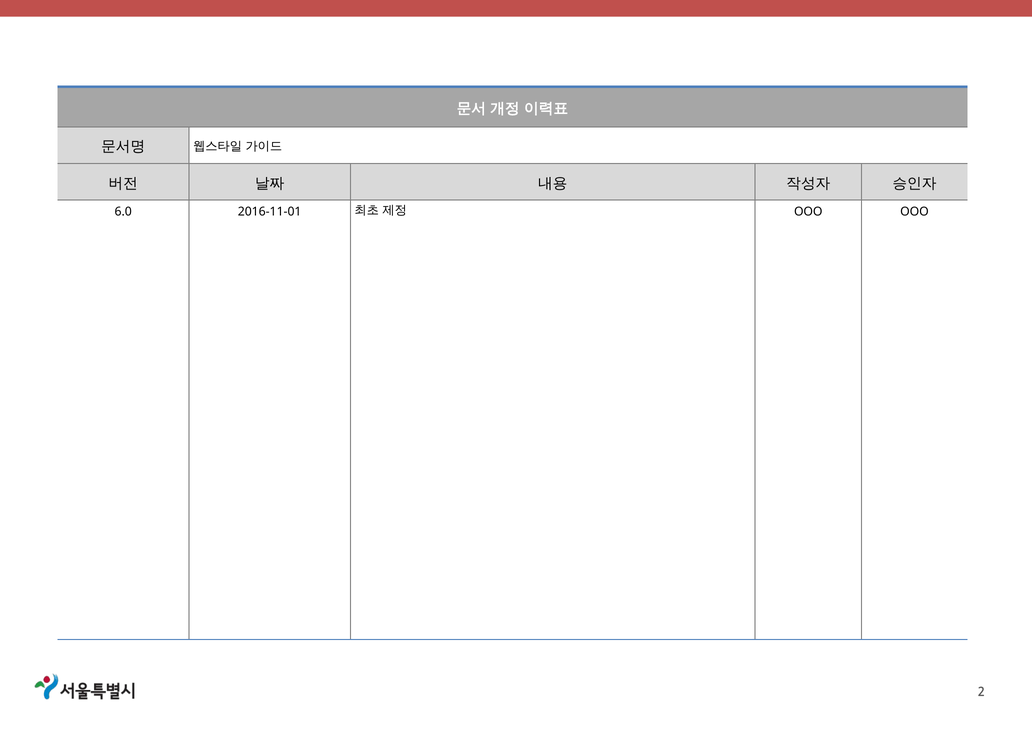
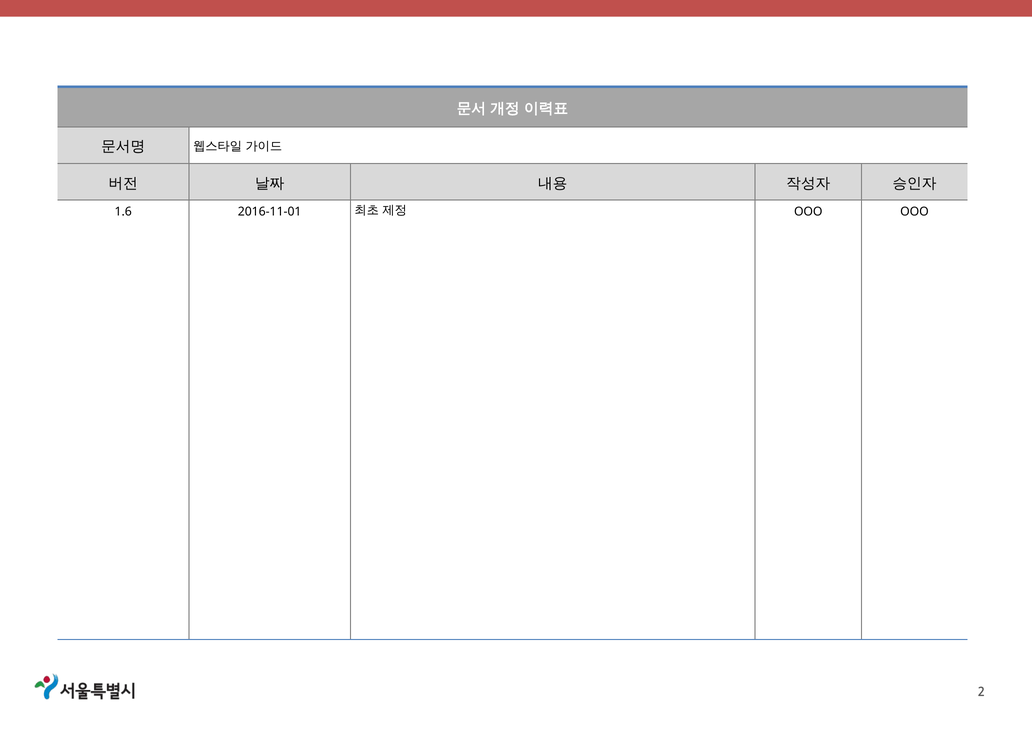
6.0: 6.0 -> 1.6 (123, 212)
